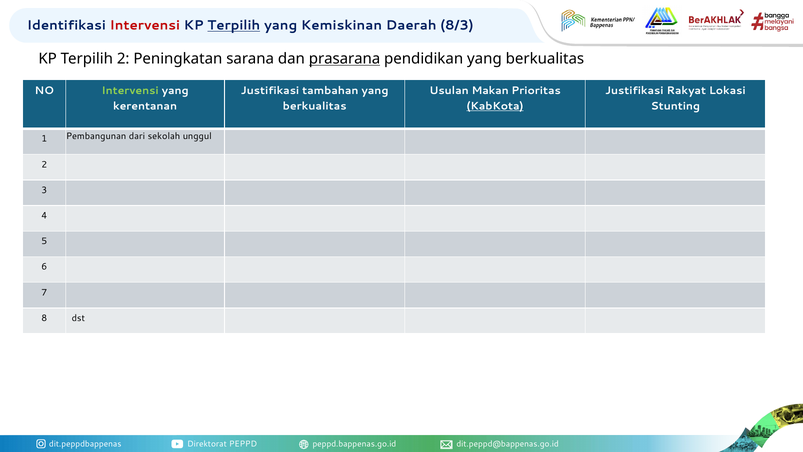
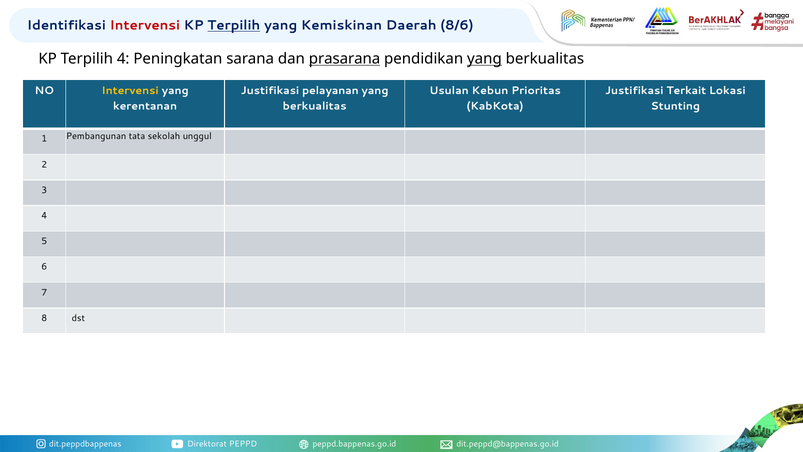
8/3: 8/3 -> 8/6 (457, 25)
Terpilih 2: 2 -> 4 (123, 59)
yang underline: none -> present (484, 59)
Intervensi colour: light green -> yellow (130, 91)
tambahan: tambahan -> pelayanan (330, 91)
Makan: Makan -> Kebun (490, 91)
Rakyat: Rakyat -> Terkait (686, 91)
KabKota underline: present -> none (495, 106)
dari: dari -> tata (137, 136)
